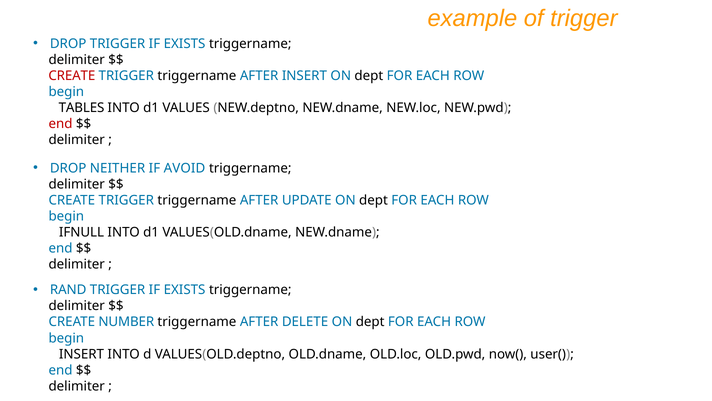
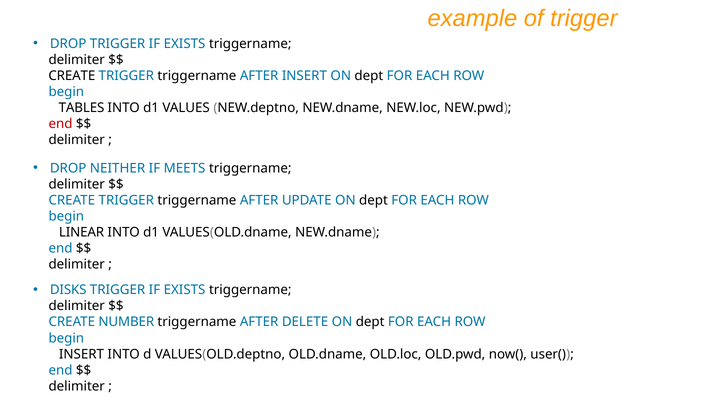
CREATE colour: red -> black (72, 76)
AVOID: AVOID -> MEETS (185, 168)
IFNULL: IFNULL -> LINEAR (82, 232)
RAND: RAND -> DISKS (68, 290)
